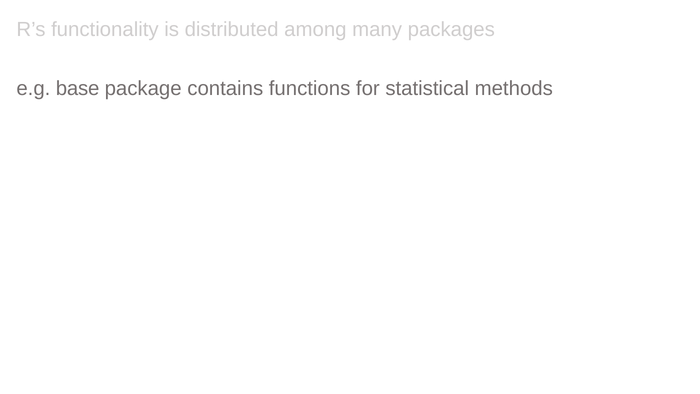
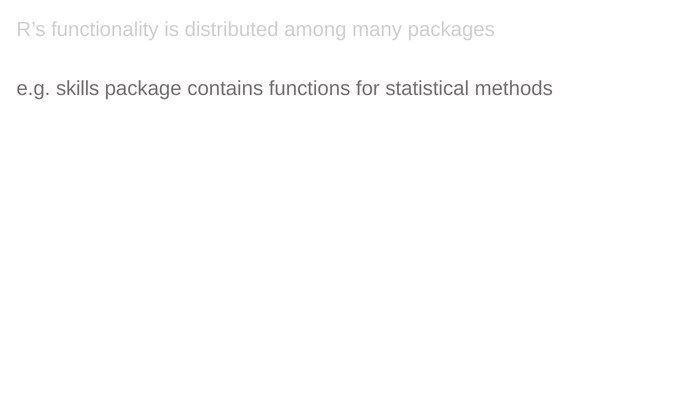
base: base -> skills (78, 88)
